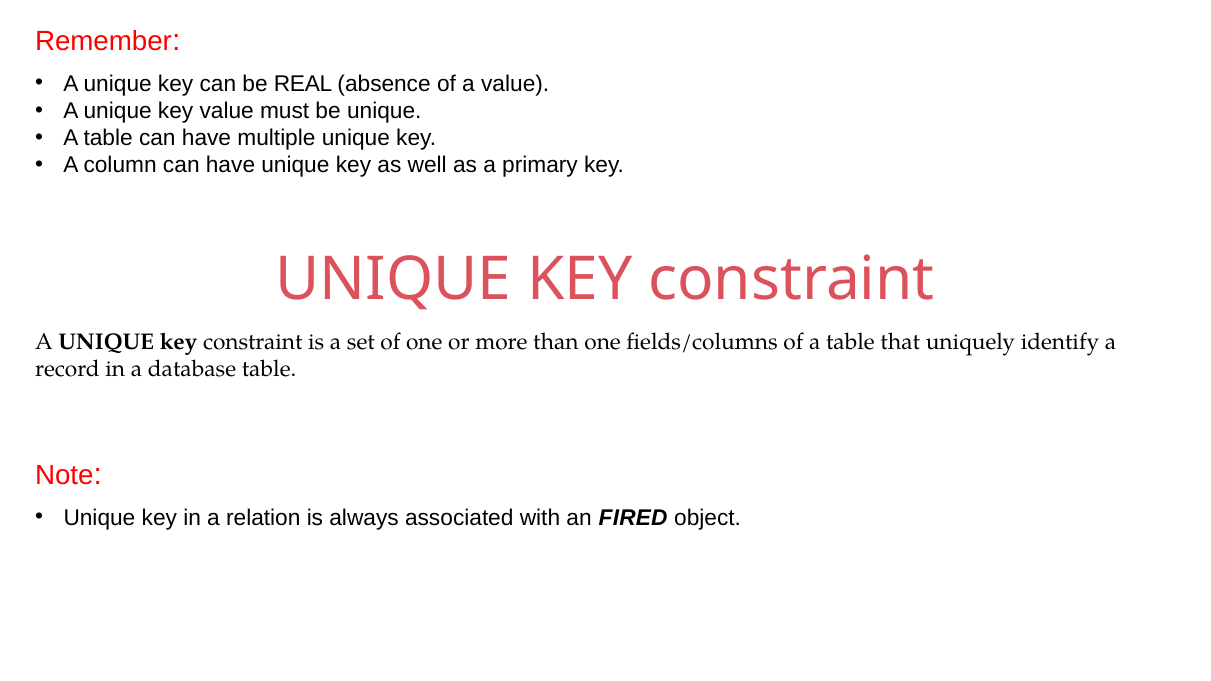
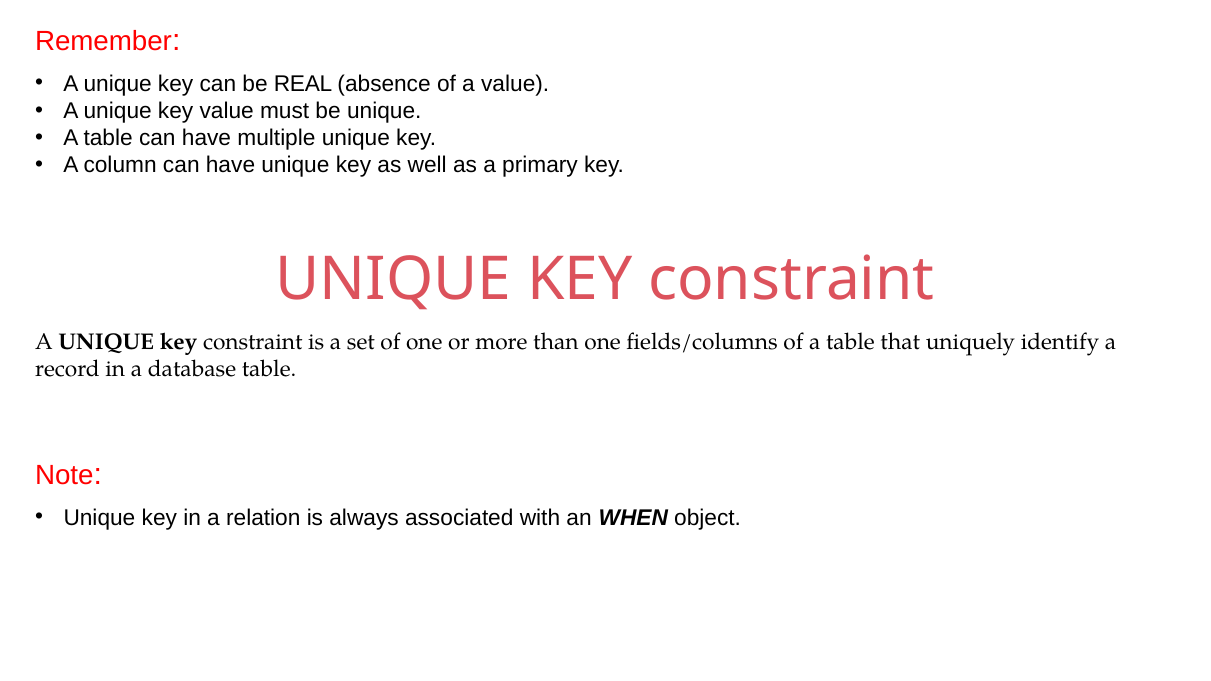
FIRED: FIRED -> WHEN (633, 518)
